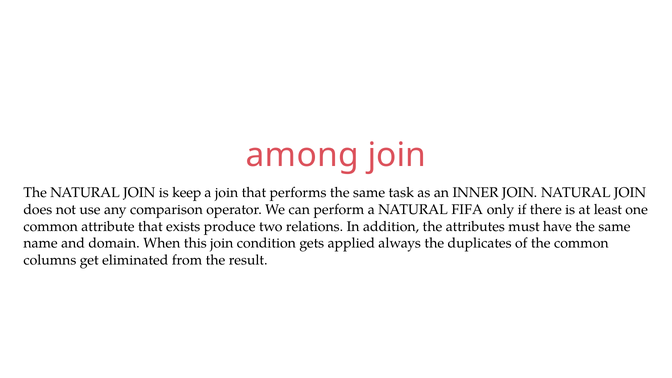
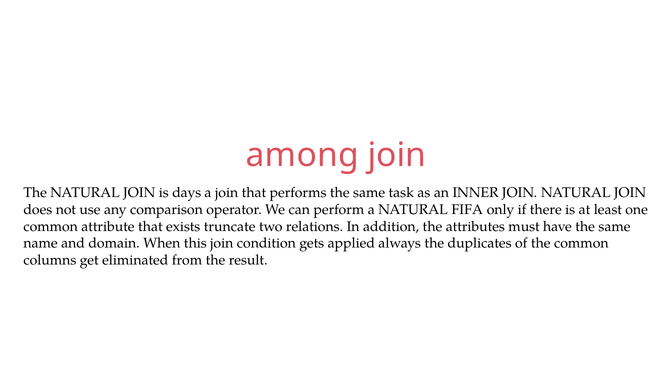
keep: keep -> days (187, 193)
produce: produce -> truncate (230, 226)
